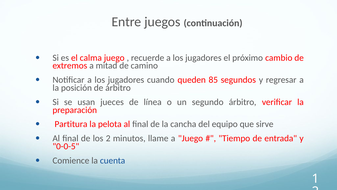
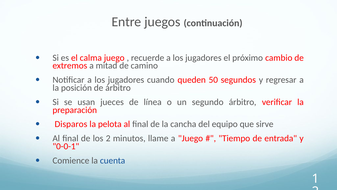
85: 85 -> 50 (213, 80)
Partitura: Partitura -> Disparos (71, 124)
0-0-5: 0-0-5 -> 0-0-1 (66, 146)
